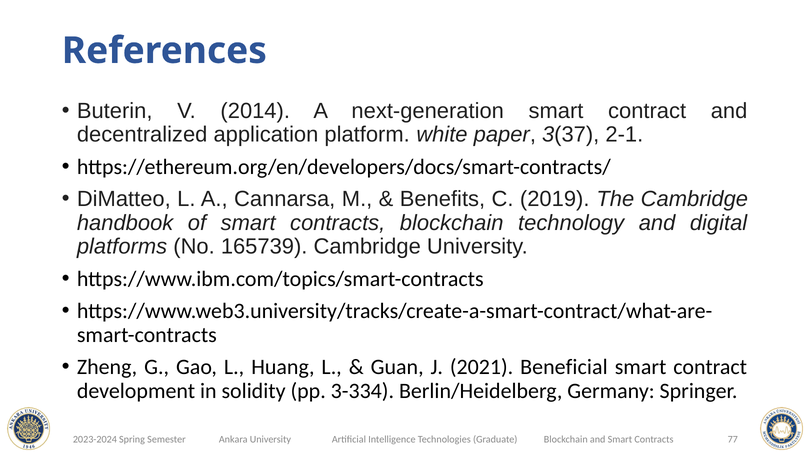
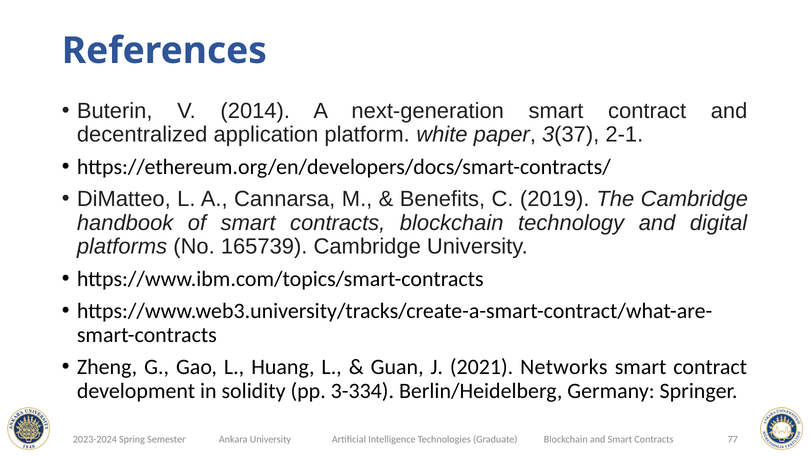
Beneficial: Beneficial -> Networks (564, 367)
